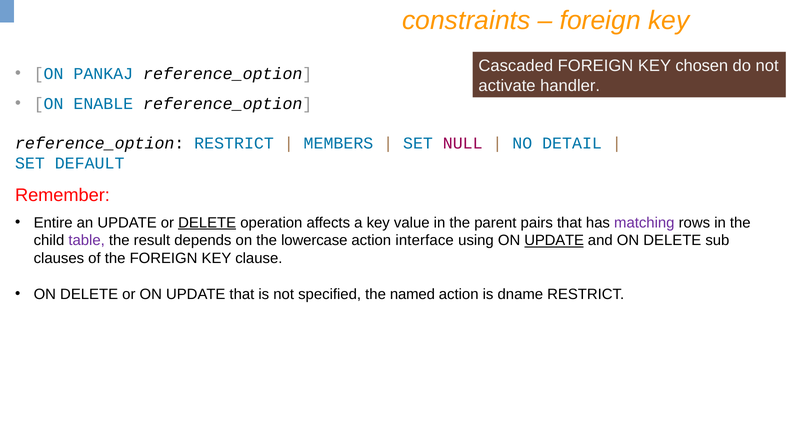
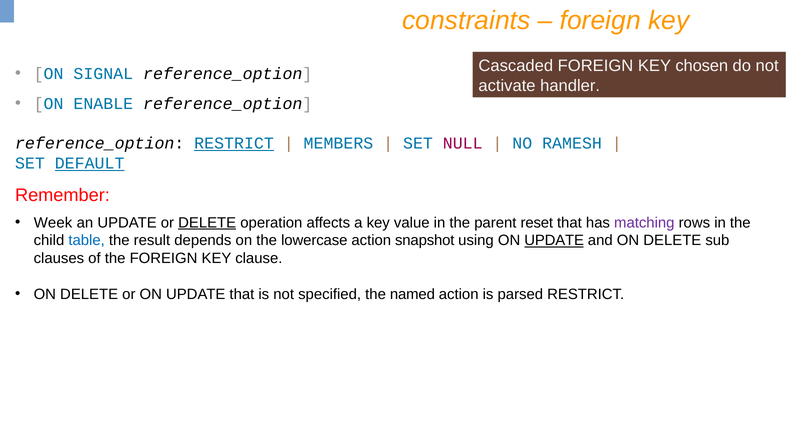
PANKAJ: PANKAJ -> SIGNAL (103, 74)
RESTRICT underline: none -> present (234, 144)
DETAIL: DETAIL -> RAMESH (572, 144)
DEFAULT underline: none -> present (90, 163)
Entire: Entire -> Week (53, 223)
pairs: pairs -> reset (537, 223)
table colour: purple -> blue (87, 241)
interface: interface -> snapshot (425, 241)
dname: dname -> parsed (520, 294)
